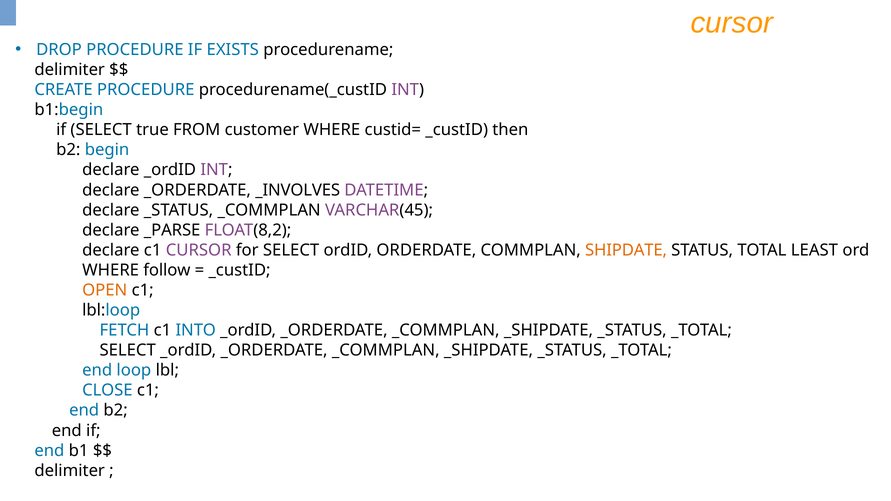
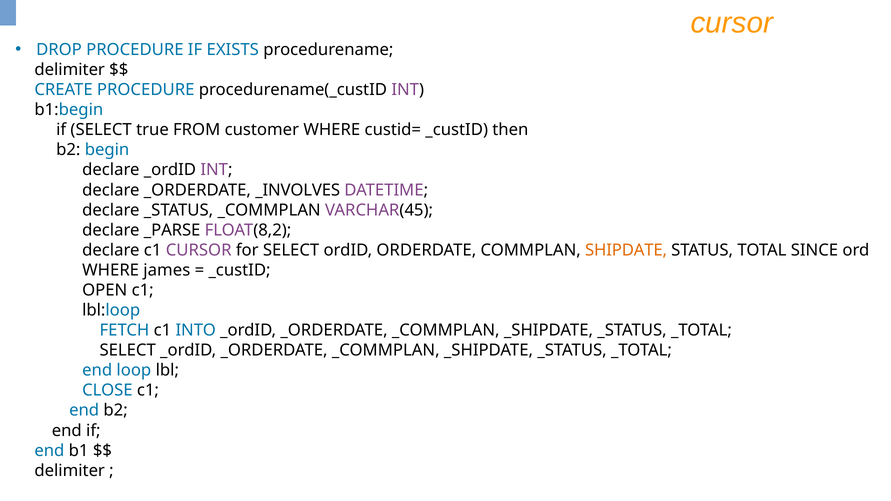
LEAST: LEAST -> SINCE (814, 250)
follow: follow -> james (167, 270)
OPEN colour: orange -> black (105, 290)
